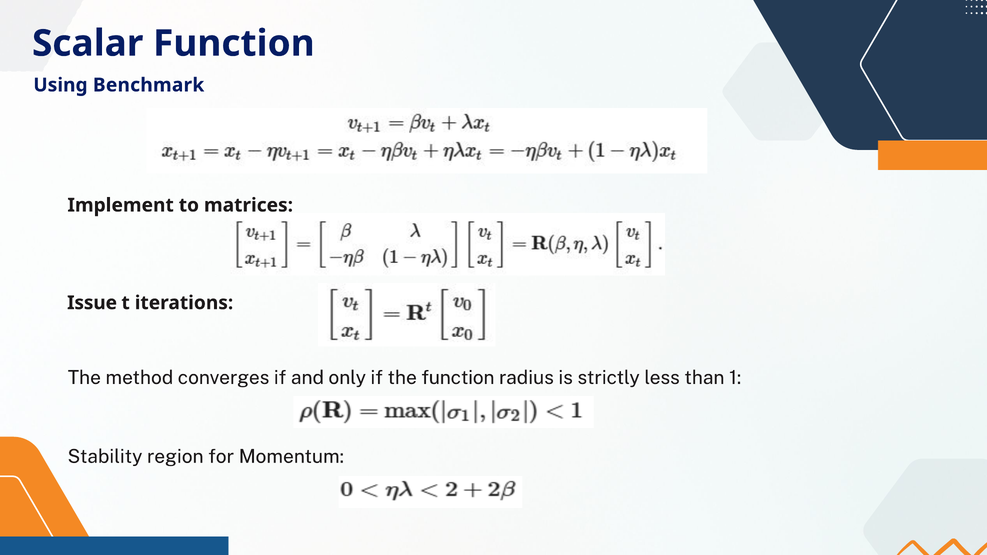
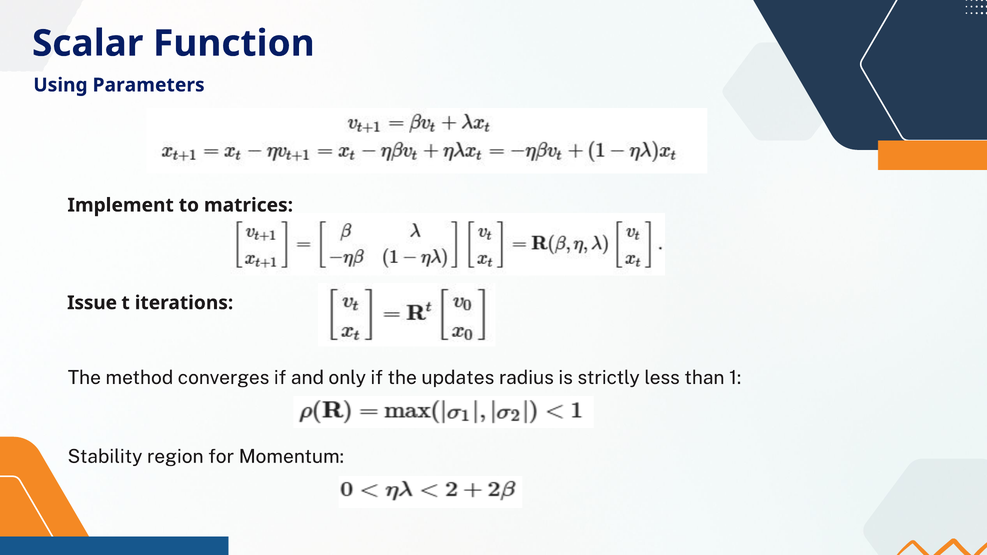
Benchmark: Benchmark -> Parameters (149, 85)
the function: function -> updates (458, 378)
